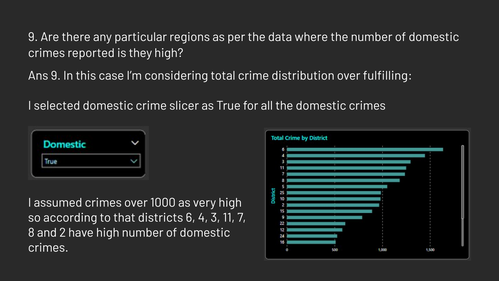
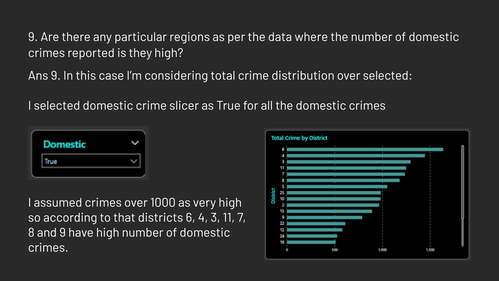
over fulfilling: fulfilling -> selected (388, 76)
and 2: 2 -> 9 (63, 232)
